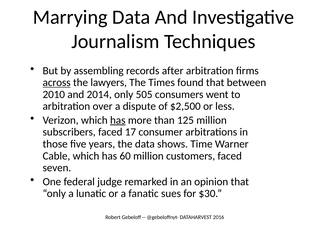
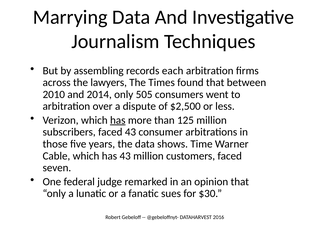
after: after -> each (173, 70)
across underline: present -> none (57, 82)
faced 17: 17 -> 43 (130, 132)
has 60: 60 -> 43 (125, 156)
